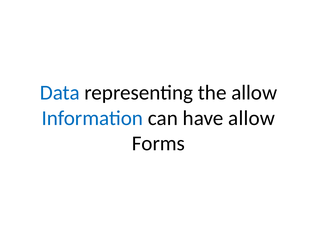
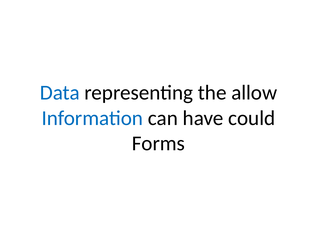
have allow: allow -> could (252, 118)
